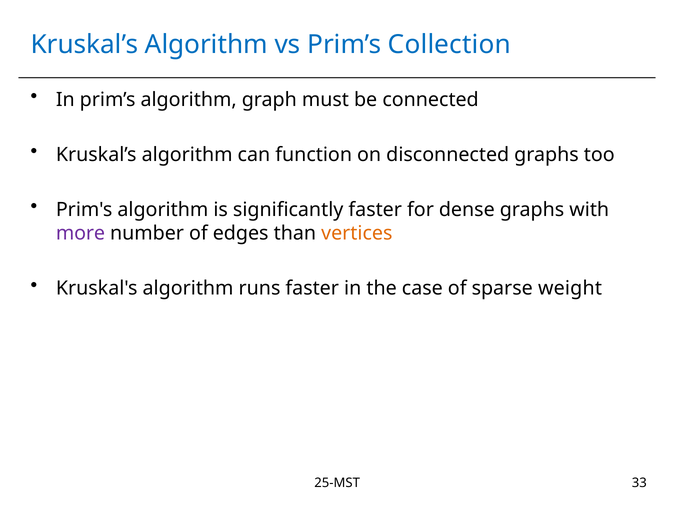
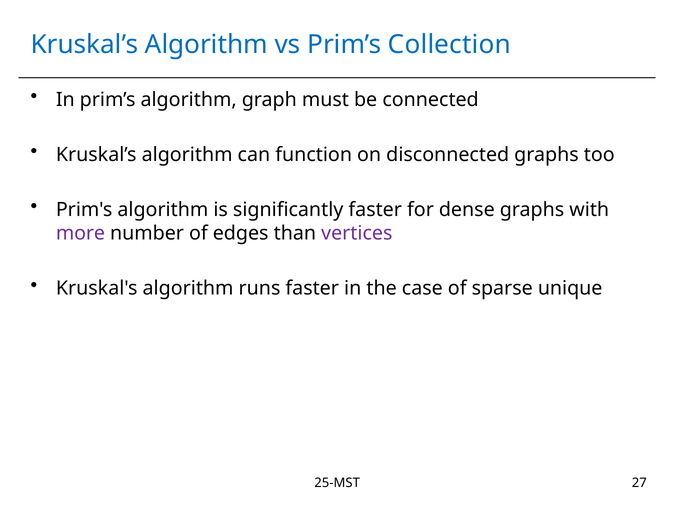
vertices colour: orange -> purple (357, 233)
weight: weight -> unique (570, 288)
33: 33 -> 27 (639, 483)
